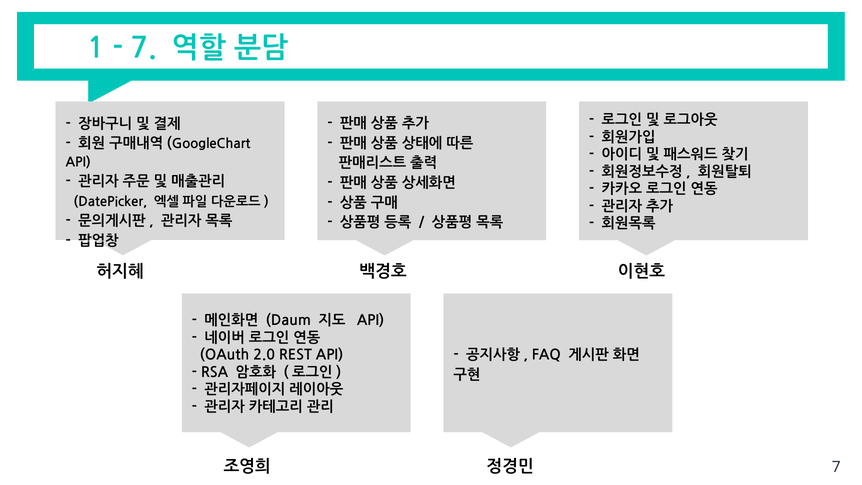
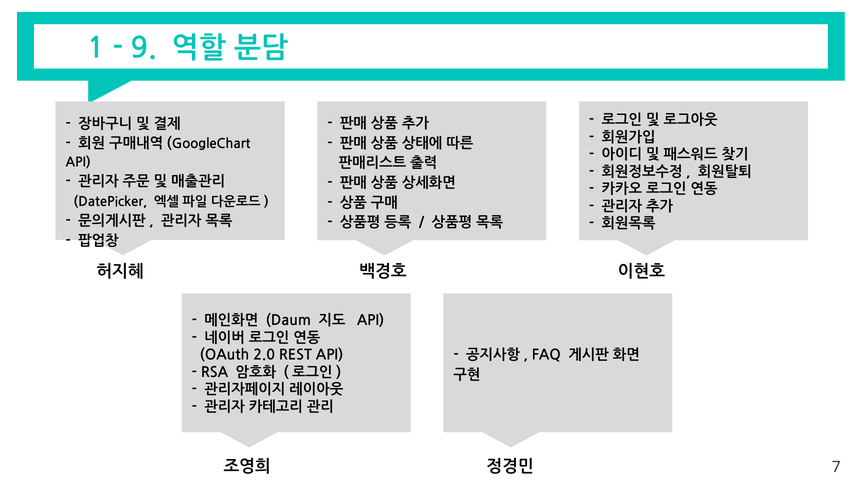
7: 7 -> 9 (144, 48)
